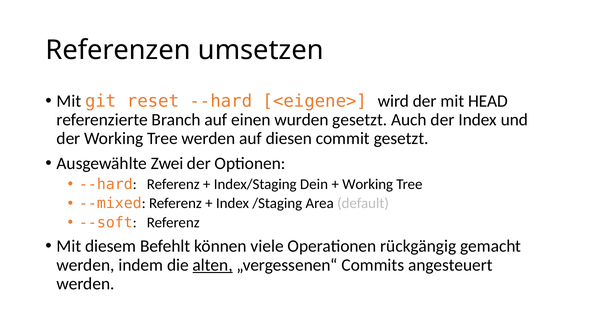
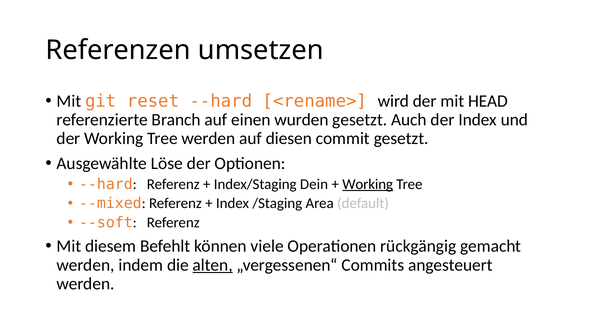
<eigene>: <eigene> -> <rename> (315, 101)
Zwei: Zwei -> Löse (167, 163)
Working underline: none -> present (368, 184)
